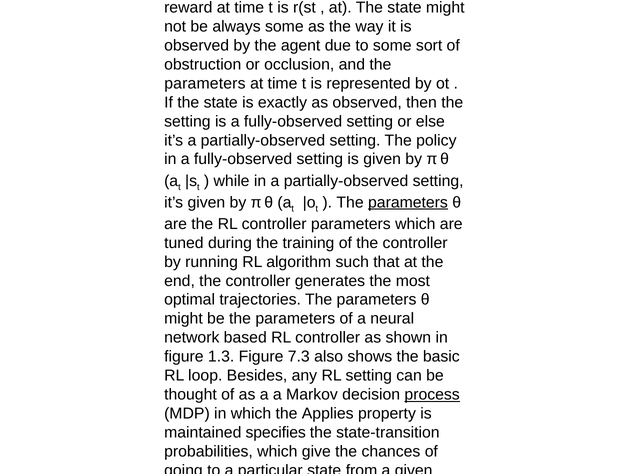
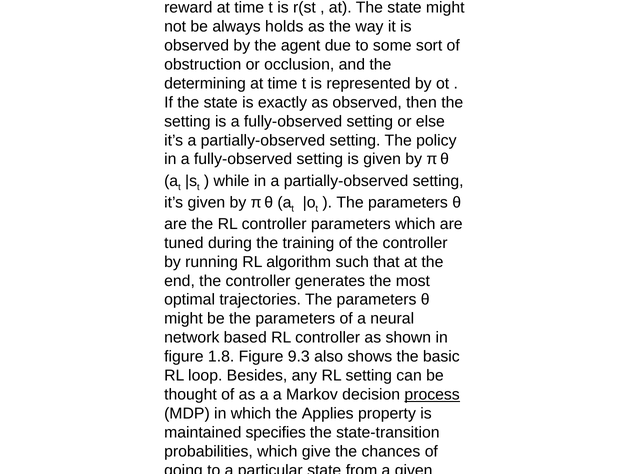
always some: some -> holds (284, 27)
parameters: parameters -> determining (205, 83)
parameters underline: present -> none (408, 202)
1.3: 1.3 -> 1.8 (221, 357)
7.3: 7.3 -> 9.3 (299, 357)
